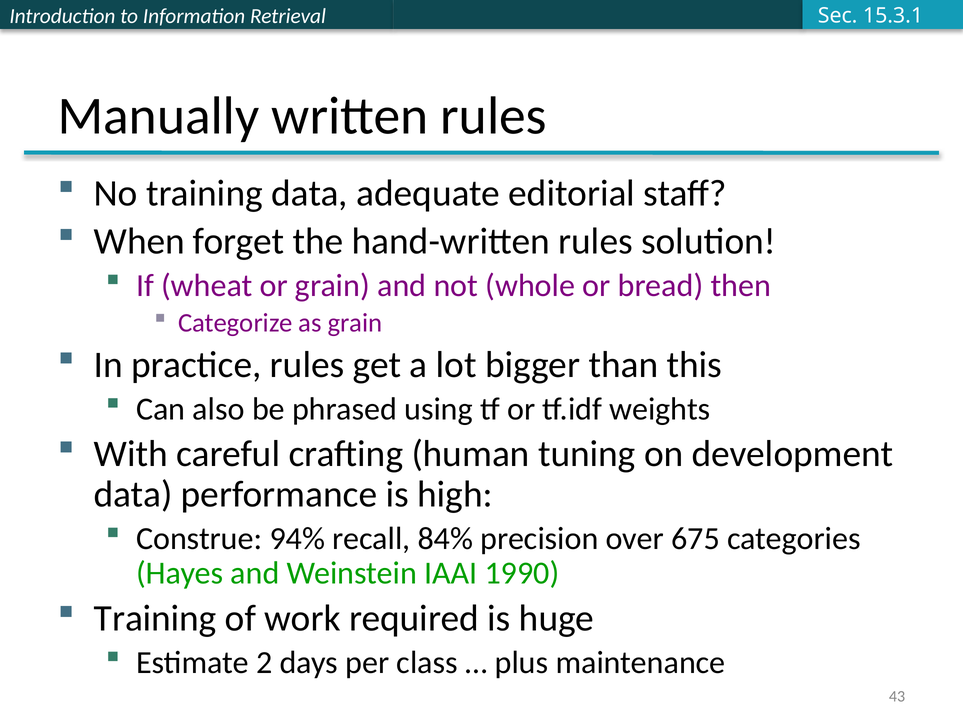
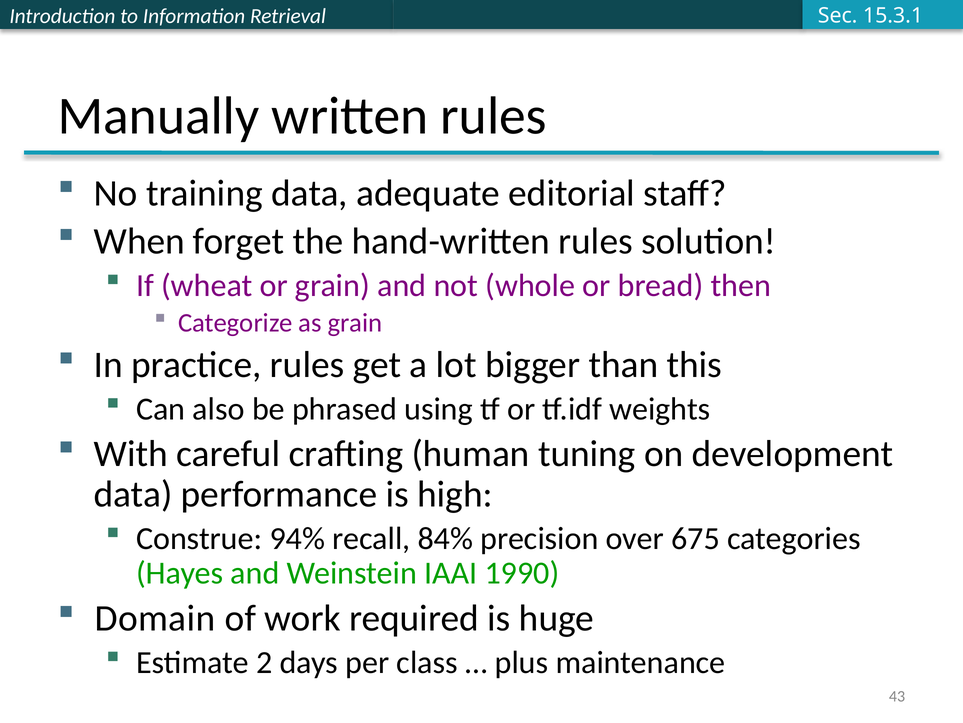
Training: Training -> Domain (155, 618)
